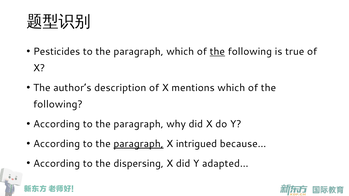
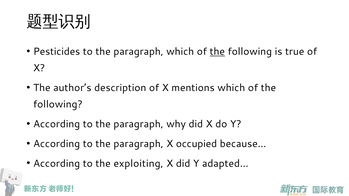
paragraph underline: present -> none (139, 144)
intrigued: intrigued -> occupied (196, 144)
dispersing: dispersing -> exploiting (138, 164)
